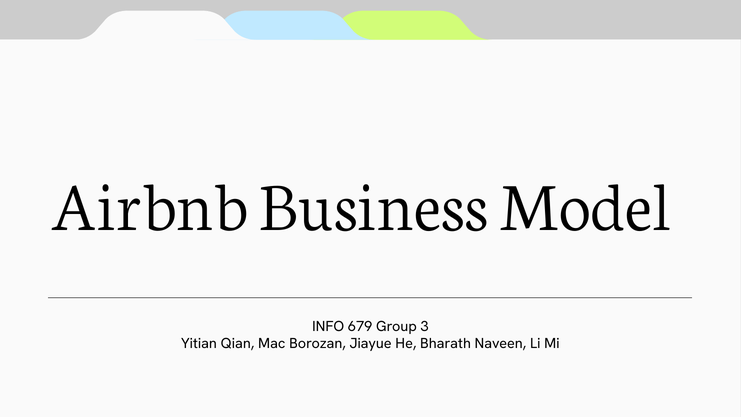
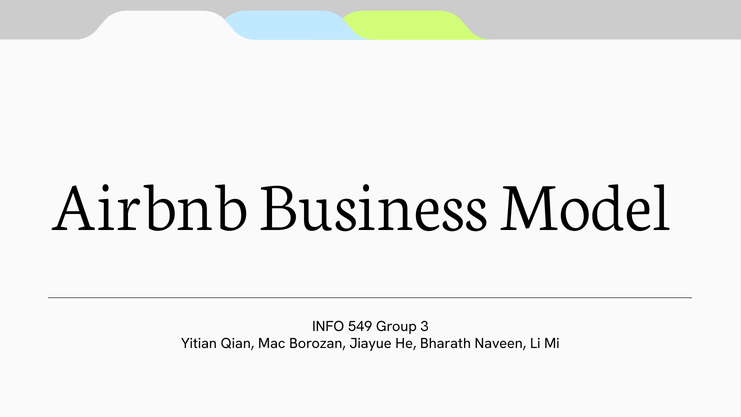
679: 679 -> 549 (360, 326)
